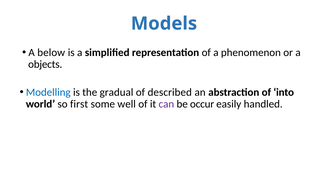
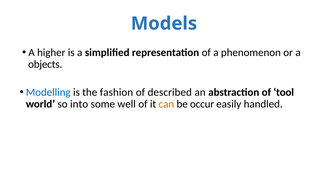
below: below -> higher (51, 53)
gradual: gradual -> fashion (116, 92)
into: into -> tool (284, 92)
first: first -> into (79, 104)
can colour: purple -> orange (166, 104)
